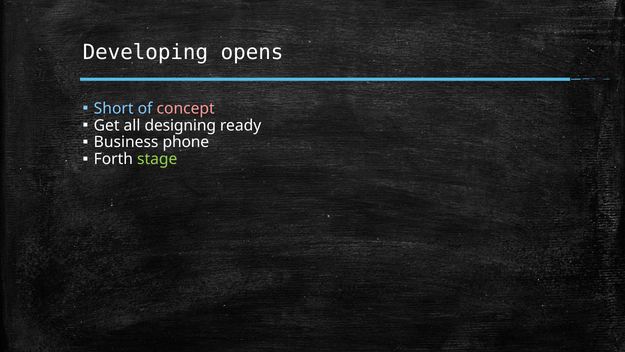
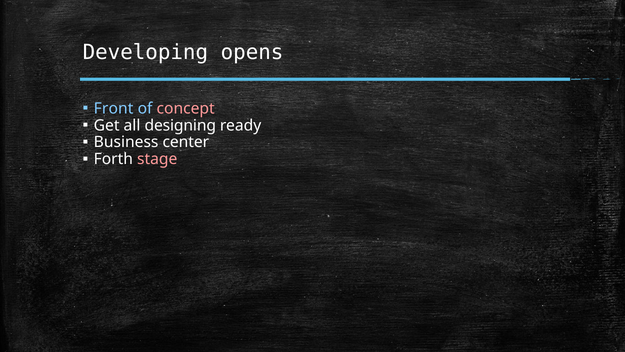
Short: Short -> Front (114, 108)
phone: phone -> center (186, 142)
stage colour: light green -> pink (157, 159)
